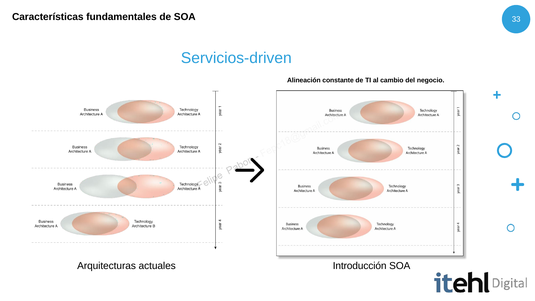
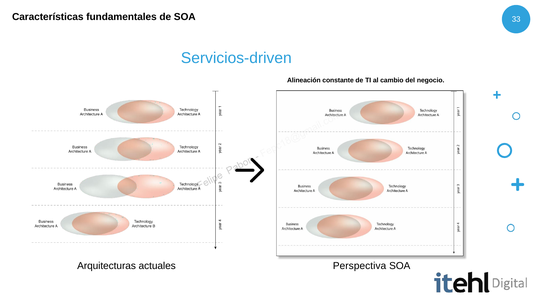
Introducción: Introducción -> Perspectiva (360, 266)
